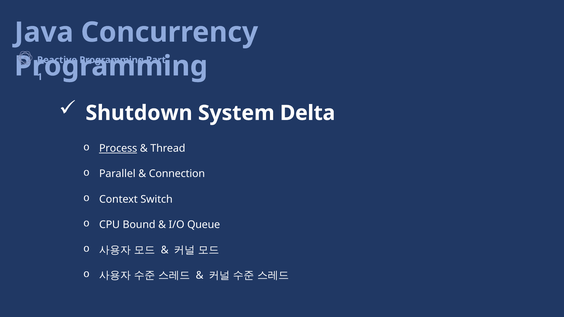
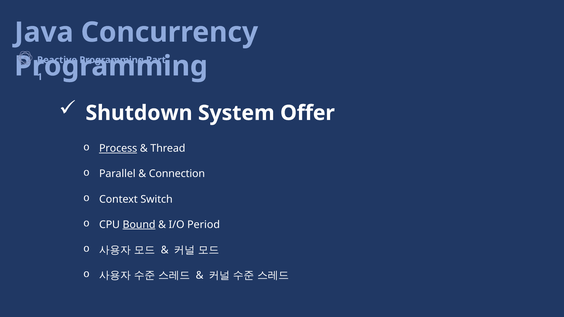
Delta: Delta -> Offer (308, 113)
Bound underline: none -> present (139, 225)
Queue: Queue -> Period (204, 225)
